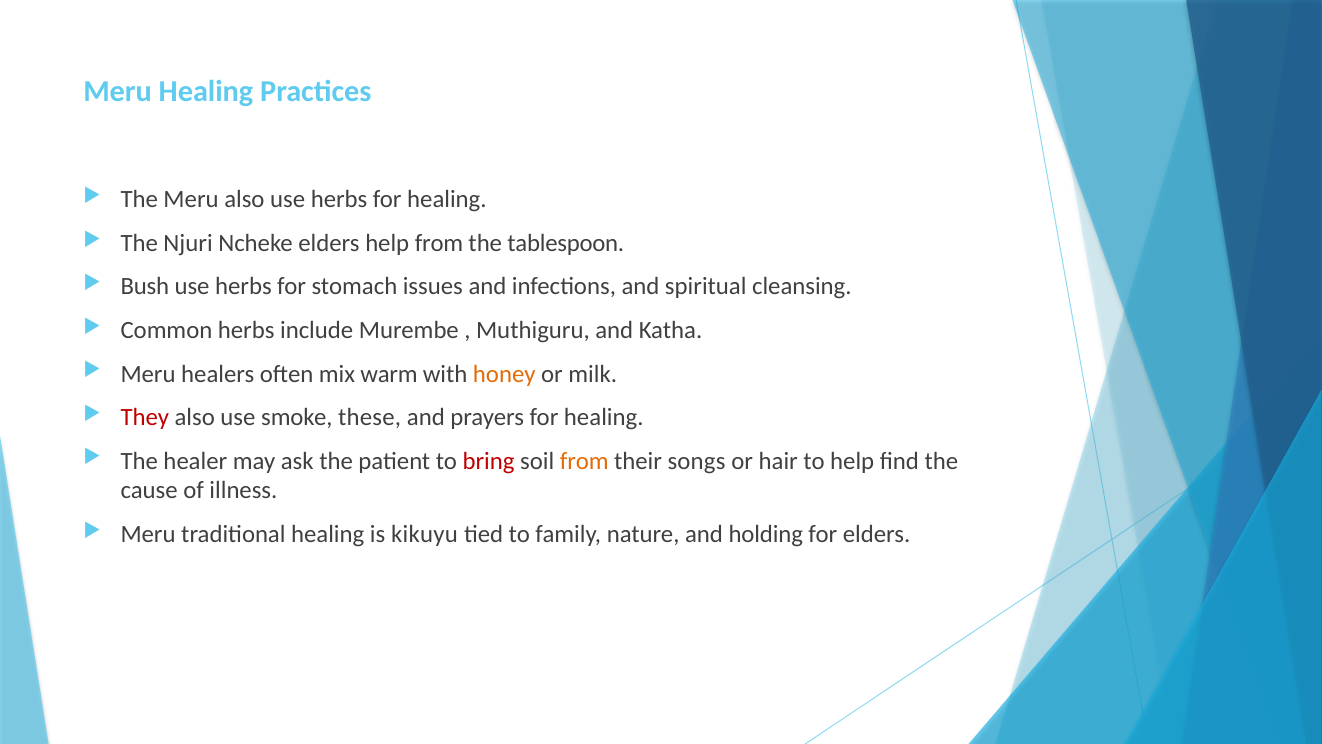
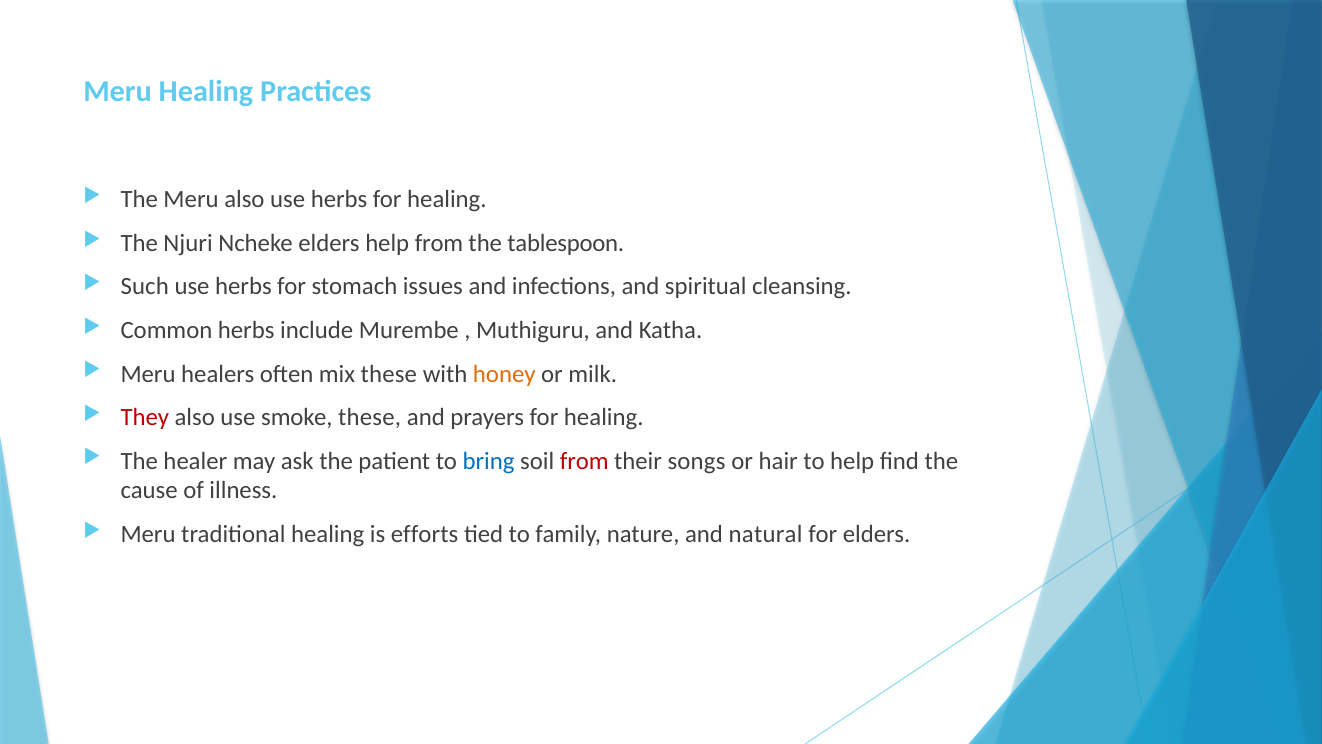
Bush: Bush -> Such (145, 287)
mix warm: warm -> these (389, 374)
bring colour: red -> blue (489, 461)
from colour: orange -> red (584, 461)
kikuyu: kikuyu -> efforts (425, 534)
holding: holding -> natural (766, 534)
